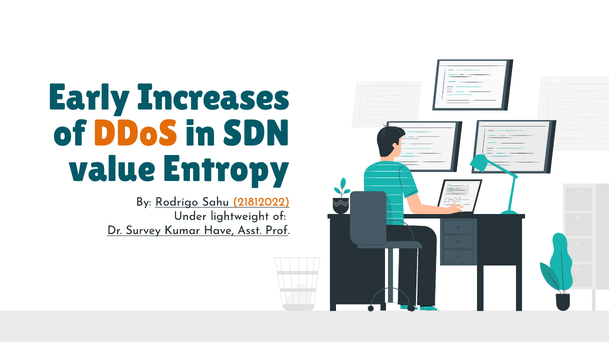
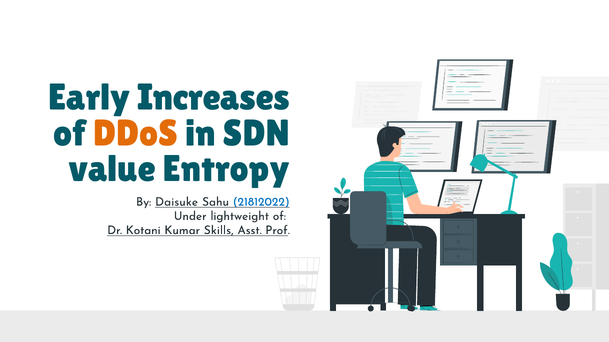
Rodrigo: Rodrigo -> Daisuke (177, 202)
21812022 colour: orange -> blue (261, 202)
Survey: Survey -> Kotani (143, 231)
Have: Have -> Skills (219, 231)
